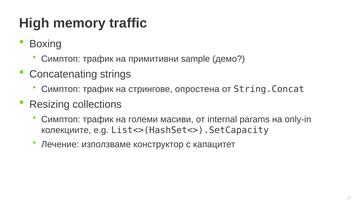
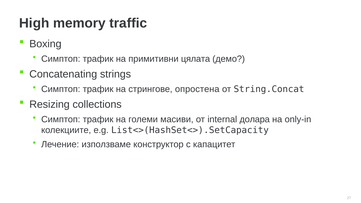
sample: sample -> цялата (196, 59)
params: params -> долара (255, 120)
